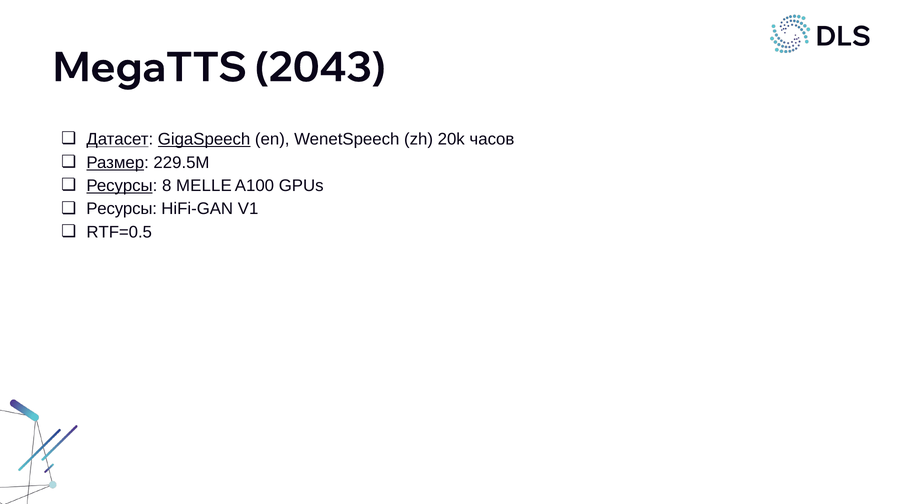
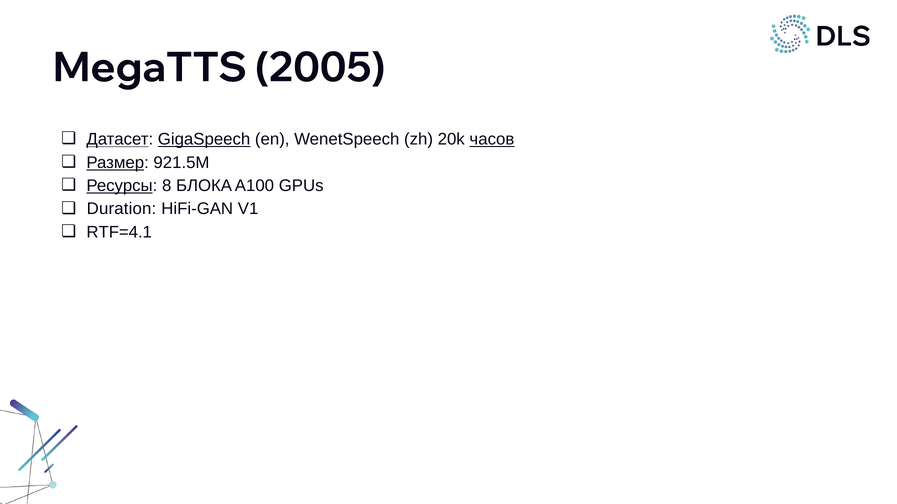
2043: 2043 -> 2005 (320, 68)
часов underline: none -> present (492, 139)
229.5M: 229.5M -> 921.5M (181, 163)
MELLE: MELLE -> БЛОКА (204, 186)
Ресурсы: Ресурсы -> Duration (121, 209)
RTF=0.5: RTF=0.5 -> RTF=4.1 (119, 232)
